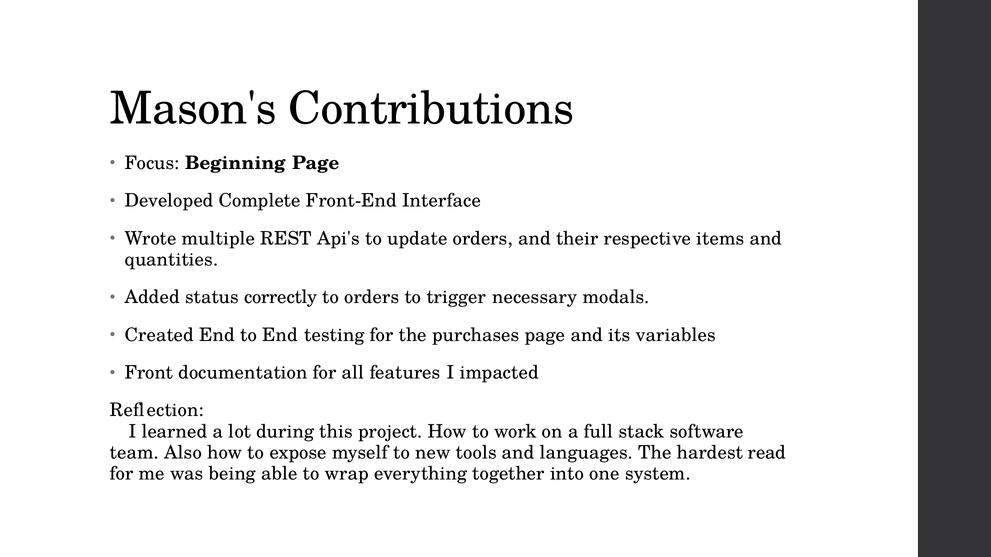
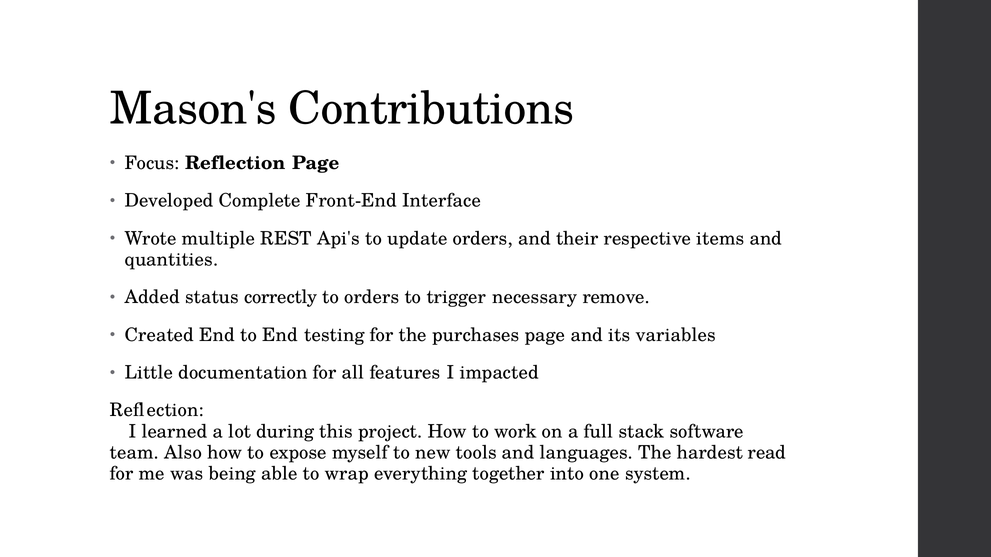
Focus Beginning: Beginning -> Reflection (235, 163)
modals: modals -> remove (616, 298)
Front: Front -> Little (149, 373)
